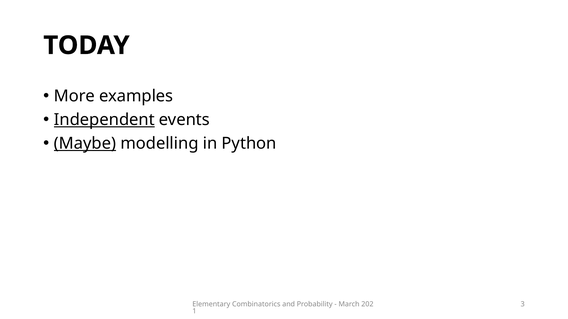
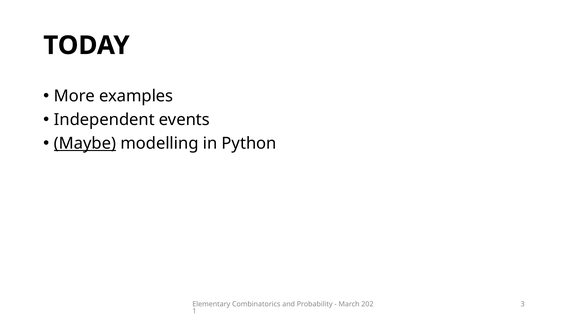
Independent underline: present -> none (104, 120)
